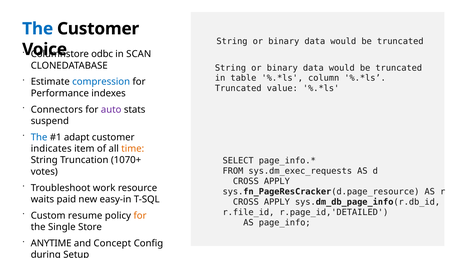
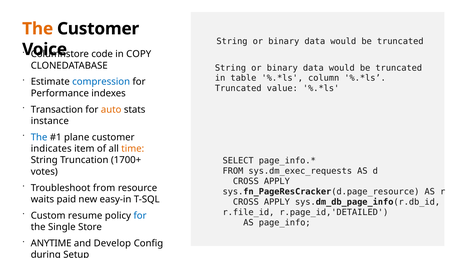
The colour: blue -> orange (38, 29)
odbc: odbc -> code (102, 54)
SCAN: SCAN -> COPY (139, 54)
Connectors: Connectors -> Transaction (57, 110)
auto colour: purple -> orange (111, 110)
suspend: suspend -> instance (50, 121)
adapt: adapt -> plane (77, 137)
1070+: 1070+ -> 1700+ (126, 160)
Troubleshoot work: work -> from (104, 188)
for colour: orange -> blue (140, 216)
Concept: Concept -> Develop (112, 244)
